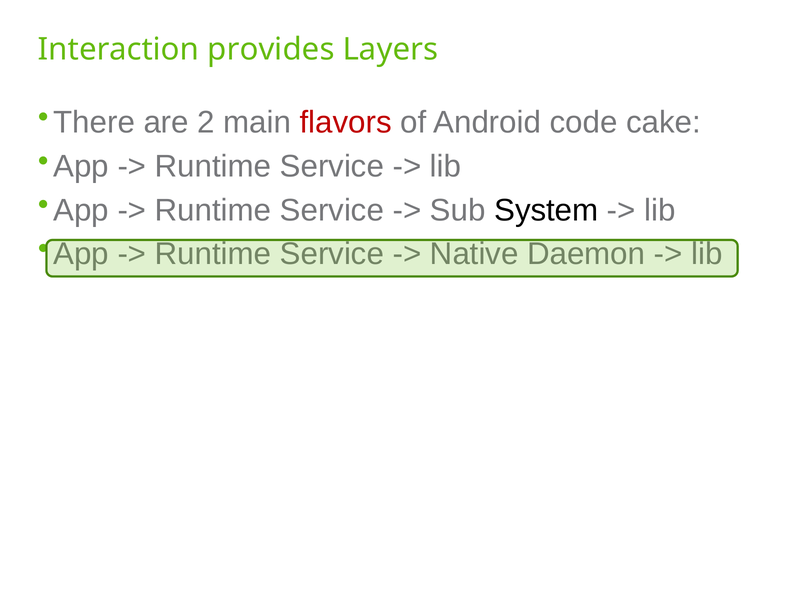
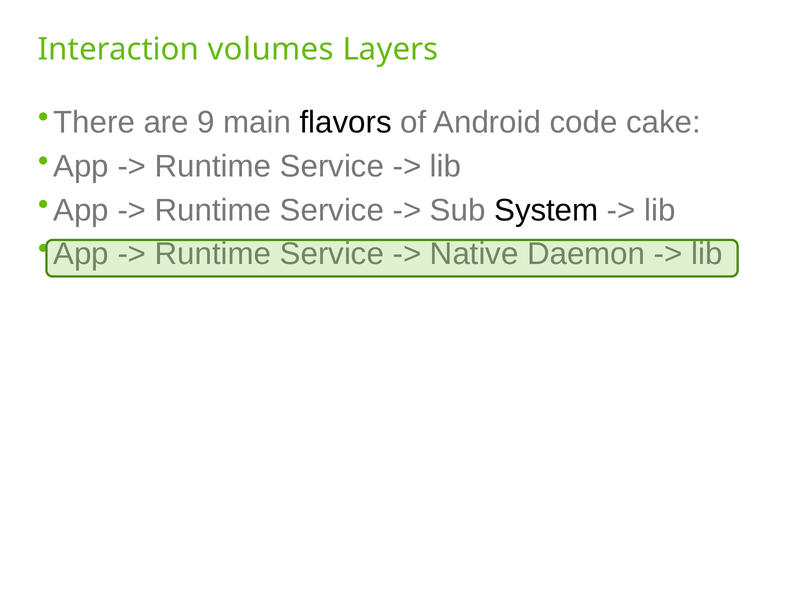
provides: provides -> volumes (271, 49)
2: 2 -> 9 (206, 122)
flavors colour: red -> black (346, 122)
